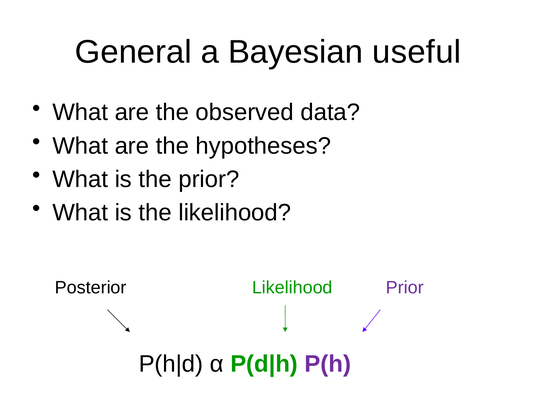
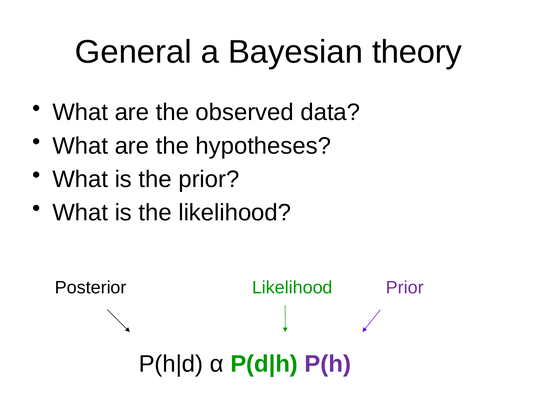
useful: useful -> theory (417, 52)
